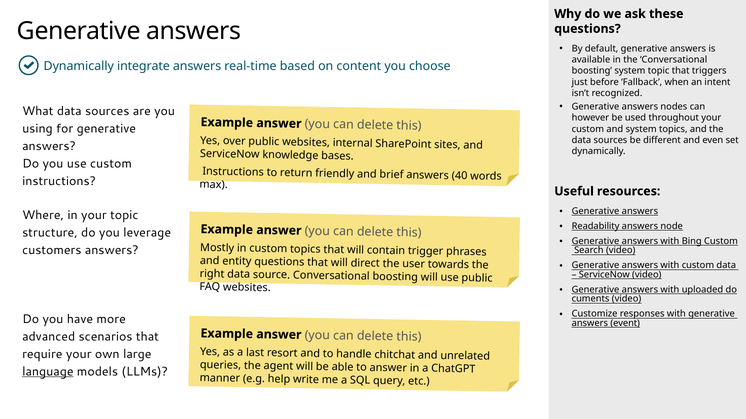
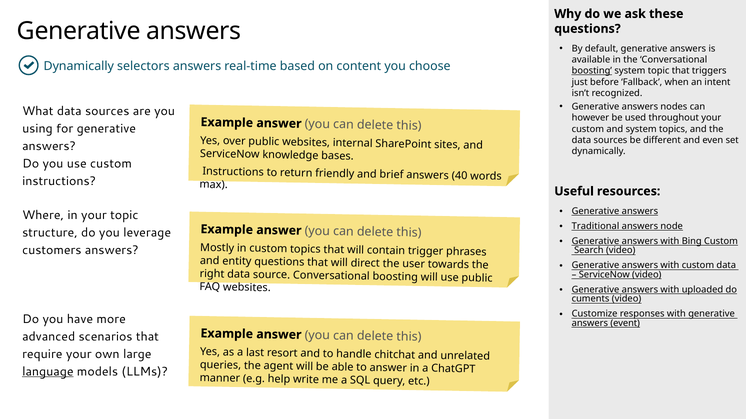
integrate: integrate -> selectors (143, 66)
boosting underline: none -> present (592, 71)
Readability: Readability -> Traditional (596, 226)
